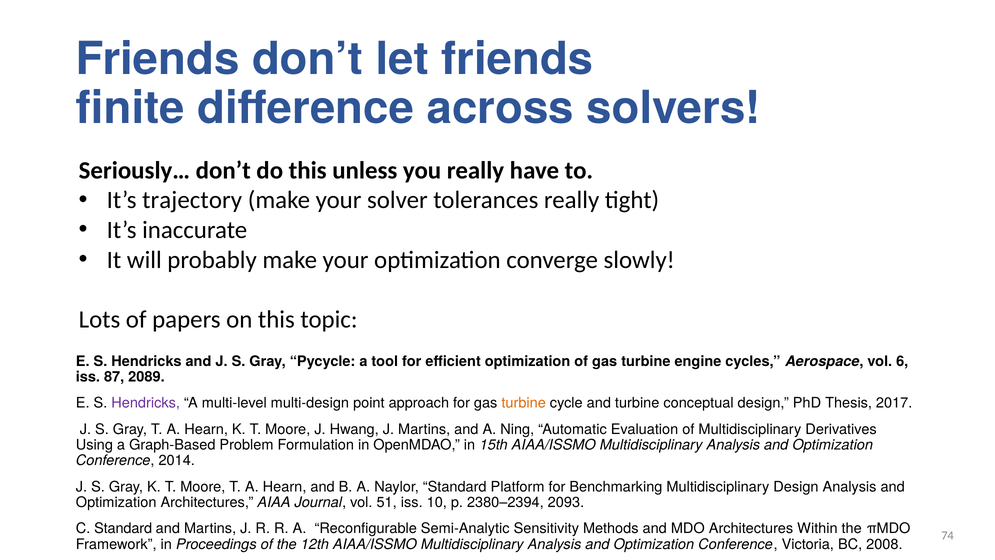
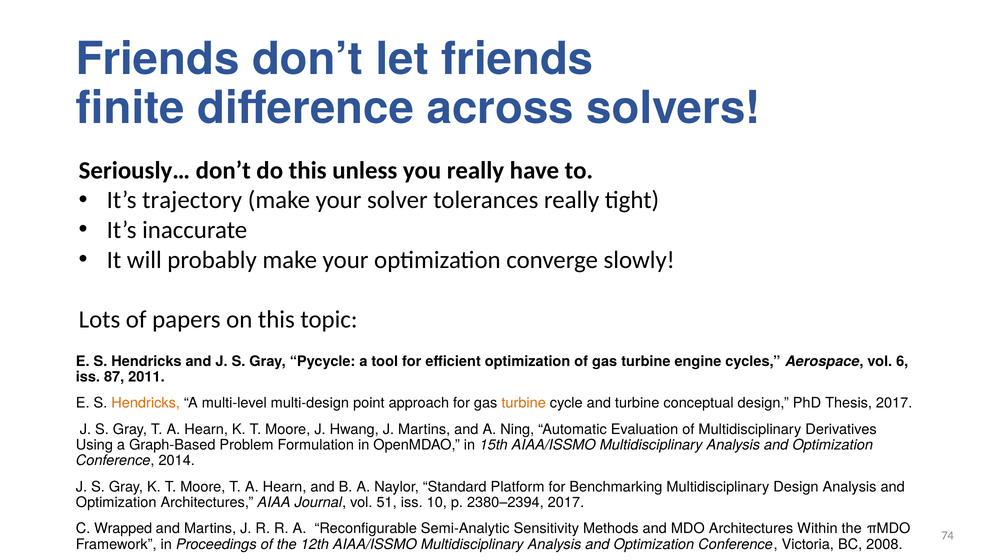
2089: 2089 -> 2011 (146, 377)
Hendricks colour: purple -> orange (146, 403)
2380–2394 2093: 2093 -> 2017 (566, 502)
C Standard: Standard -> Wrapped (123, 528)
